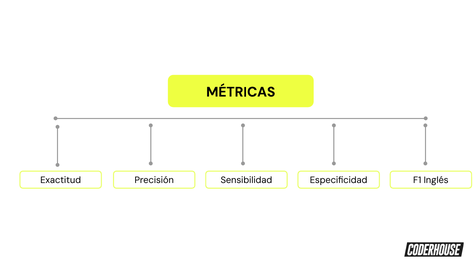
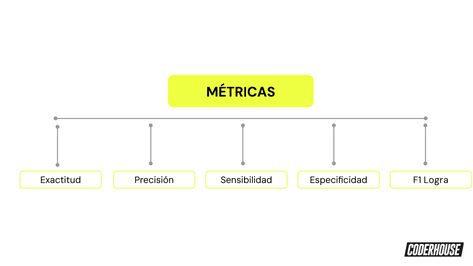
Inglés: Inglés -> Logra (436, 180)
